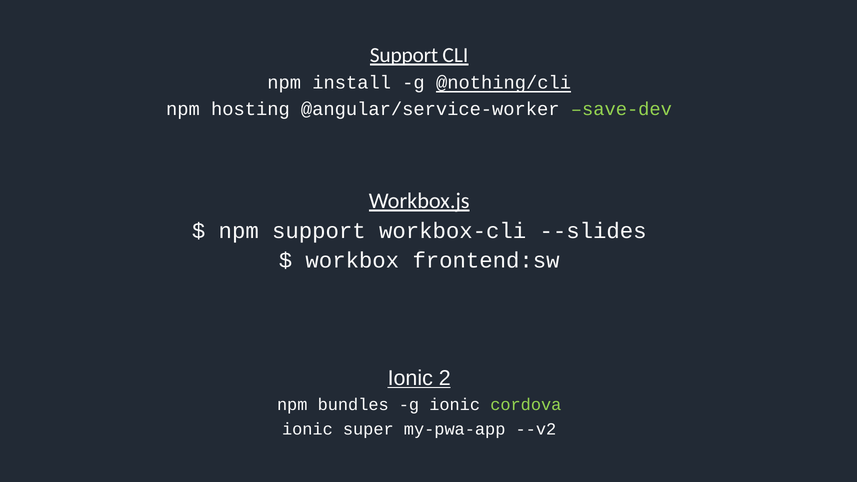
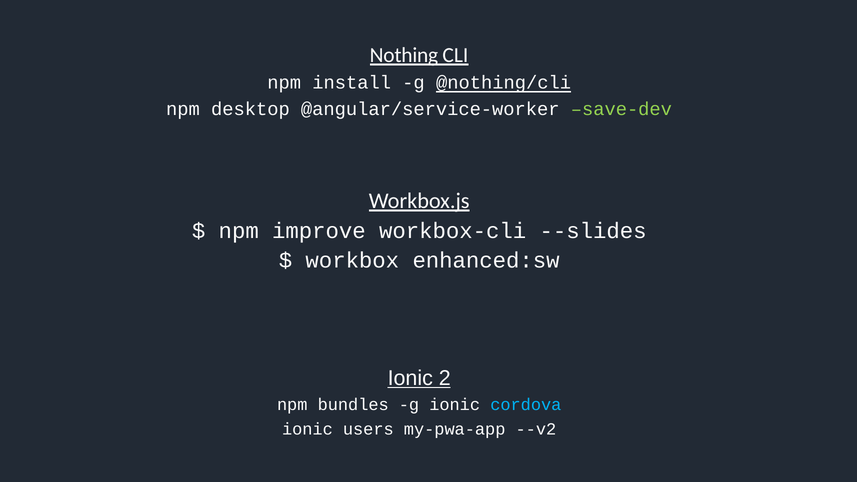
Support: Support -> Nothing (404, 55)
hosting: hosting -> desktop (250, 109)
npm support: support -> improve (319, 231)
frontend:sw: frontend:sw -> enhanced:sw (486, 260)
cordova colour: light green -> light blue (526, 405)
super: super -> users (368, 429)
